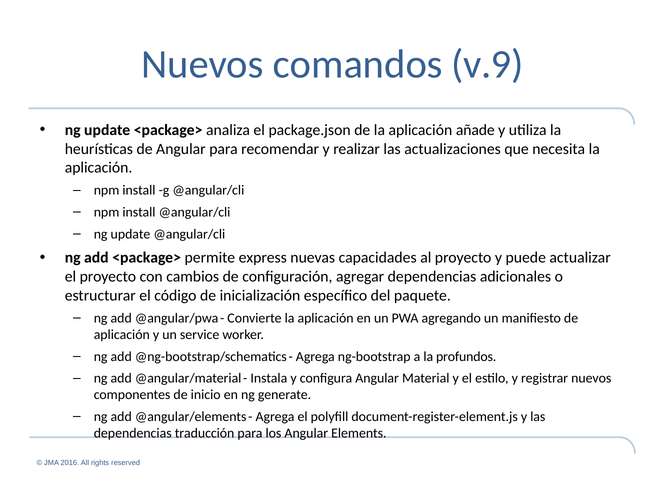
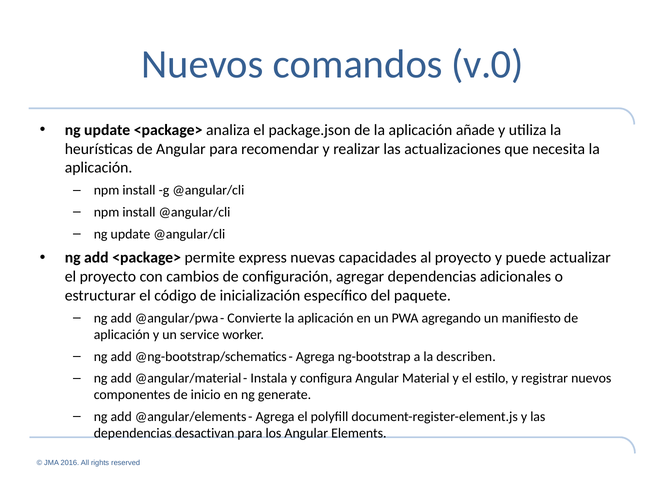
v.9: v.9 -> v.0 (487, 64)
profundos: profundos -> describen (466, 357)
traducción: traducción -> desactivan (205, 433)
